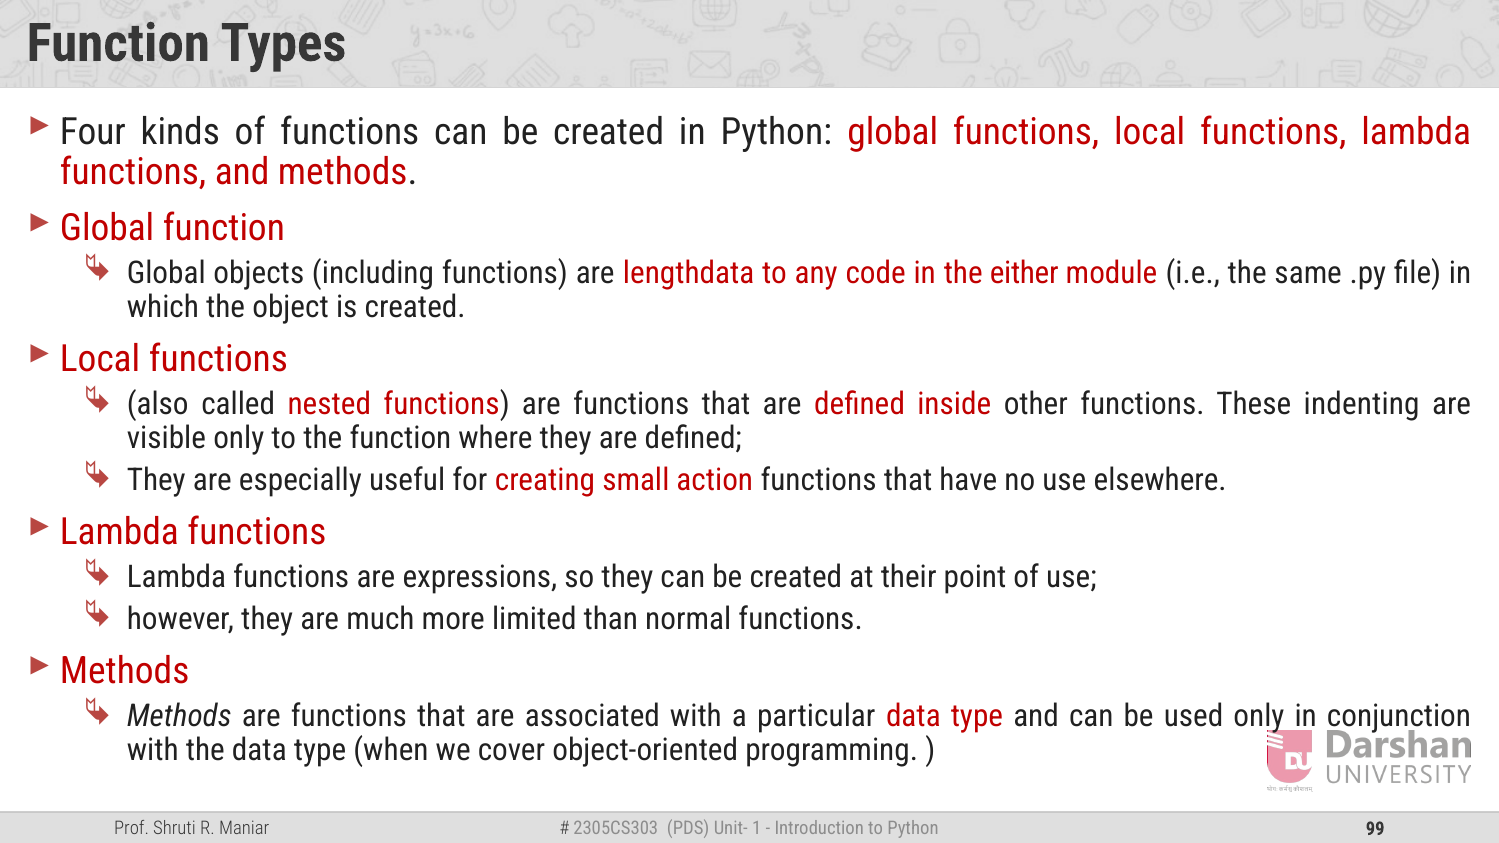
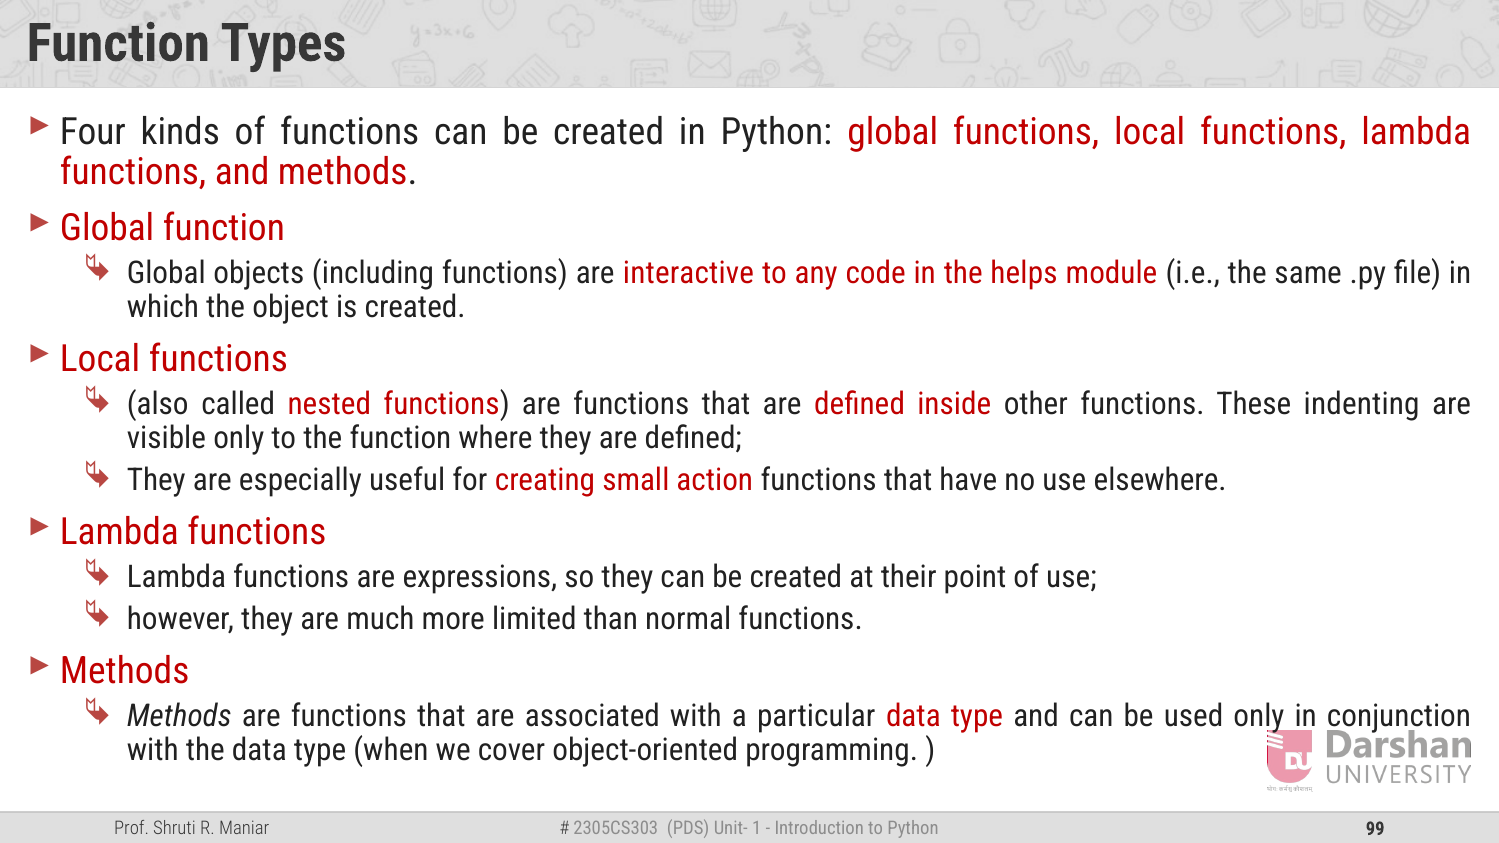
lengthdata: lengthdata -> interactive (689, 273)
either: either -> helps (1024, 273)
